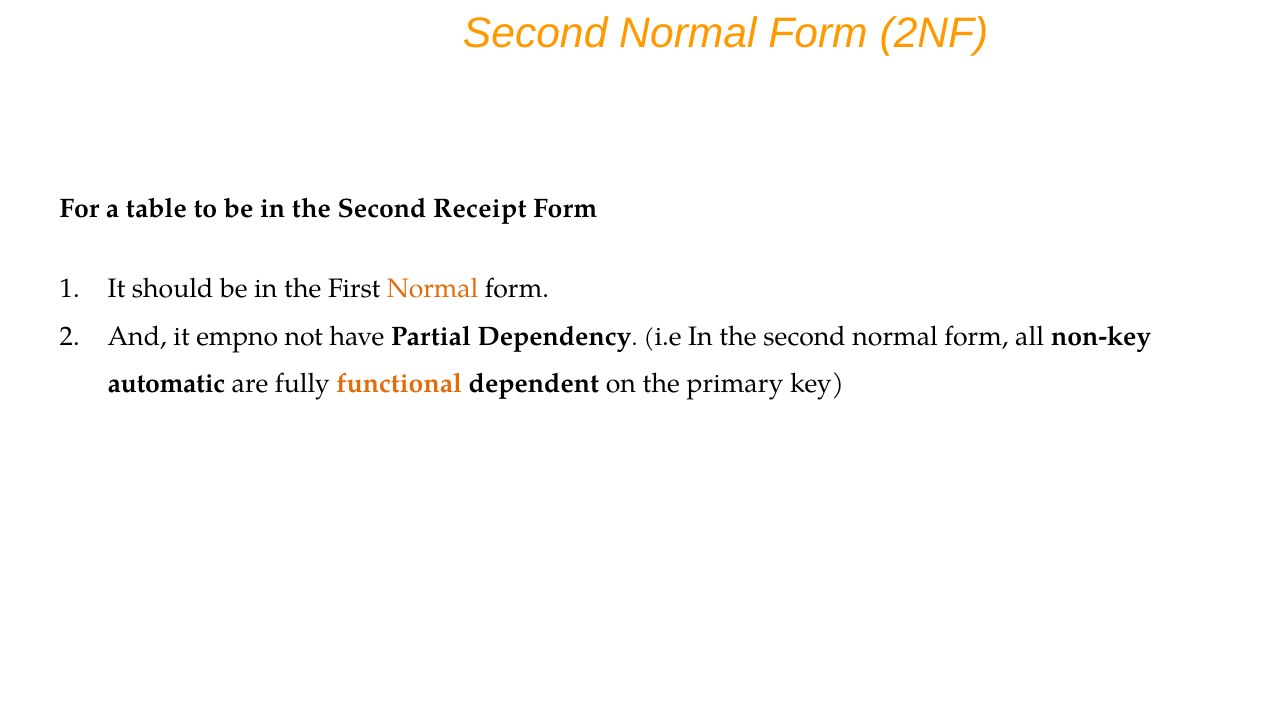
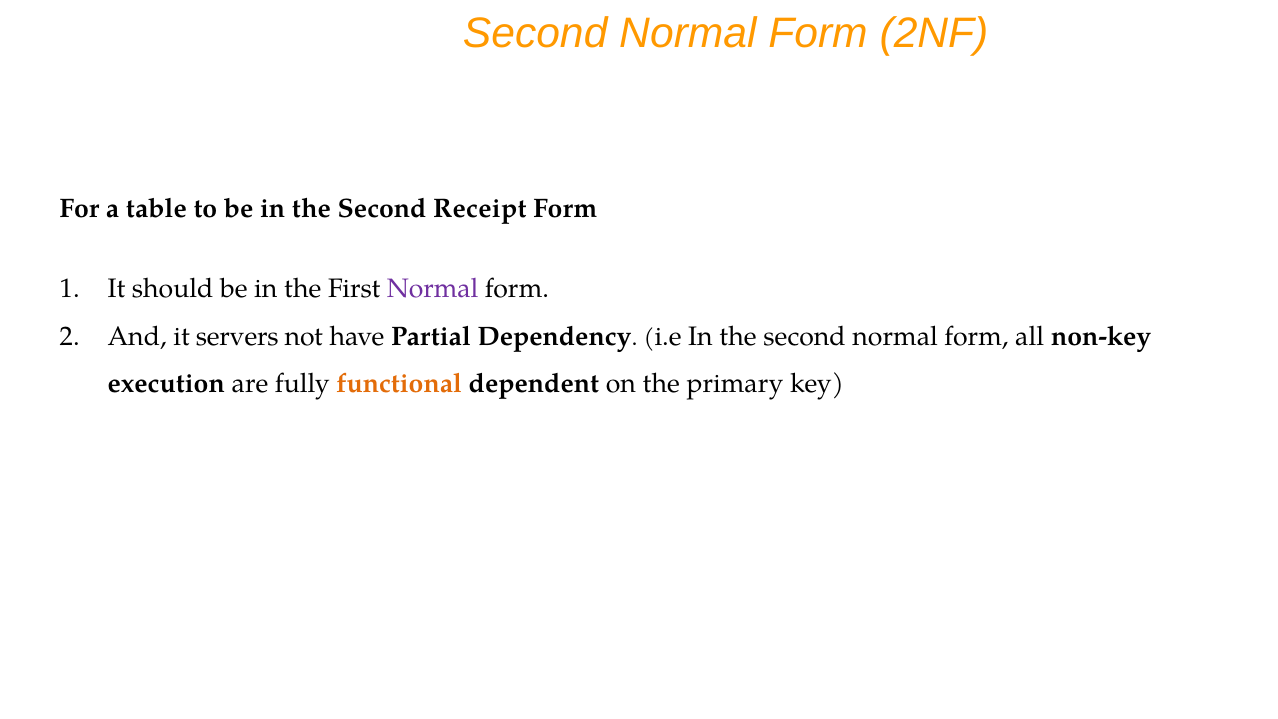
Normal colour: orange -> purple (433, 288)
empno: empno -> servers (237, 336)
automatic: automatic -> execution (166, 384)
